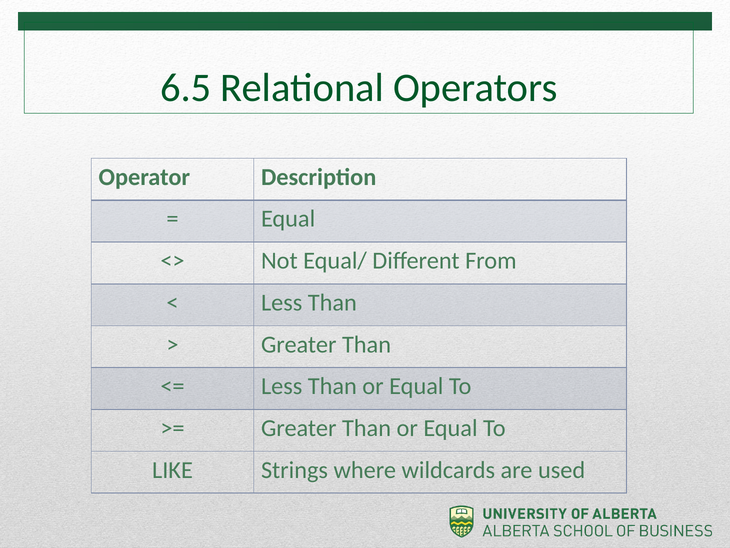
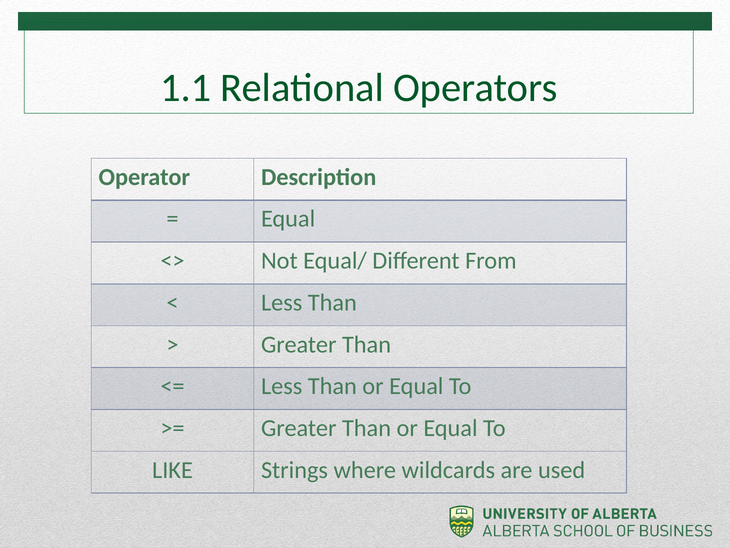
6.5: 6.5 -> 1.1 (186, 88)
